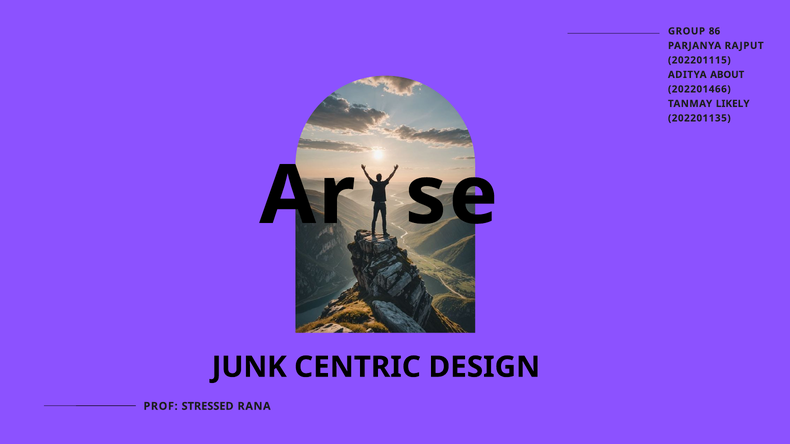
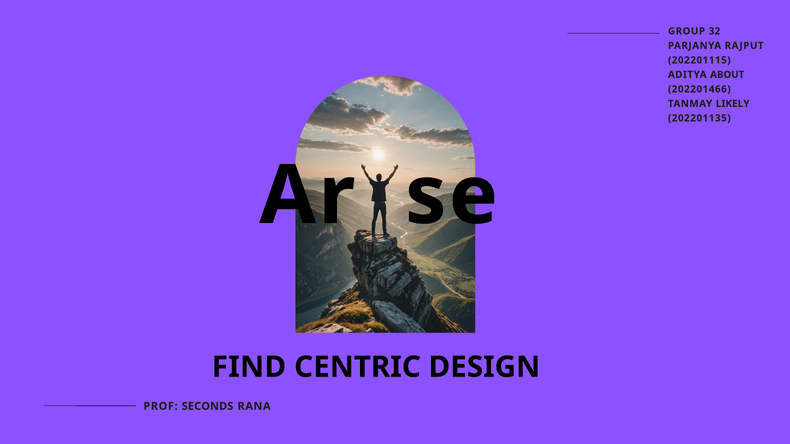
86: 86 -> 32 (714, 31)
JUNK: JUNK -> FIND (249, 367)
STRESSED: STRESSED -> SECONDS (208, 407)
